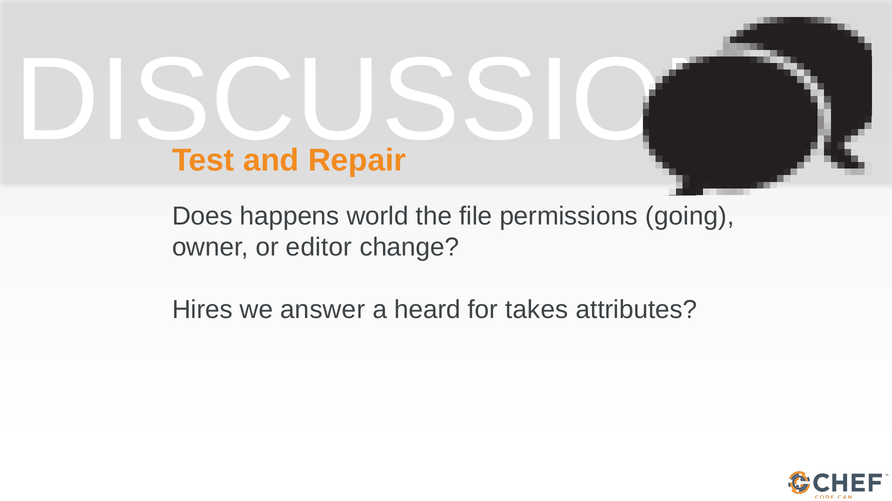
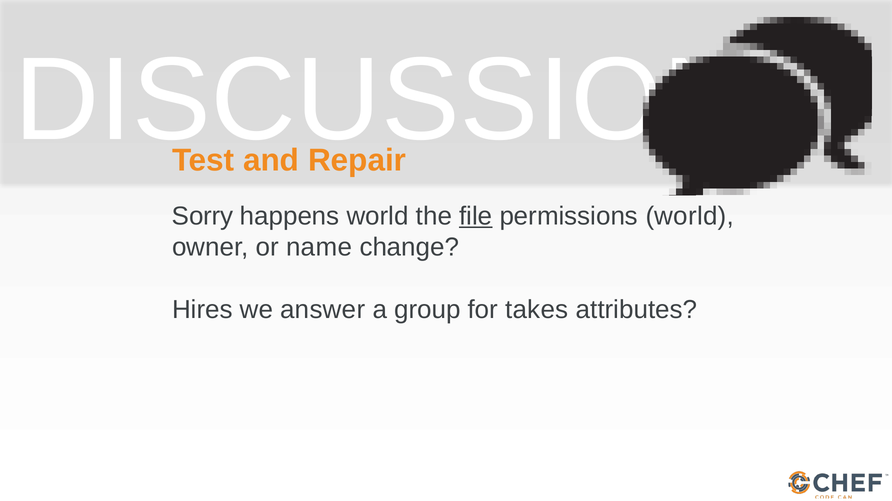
Does: Does -> Sorry (202, 216)
file underline: none -> present (476, 216)
permissions going: going -> world (690, 216)
editor: editor -> name (319, 248)
heard: heard -> group (427, 310)
